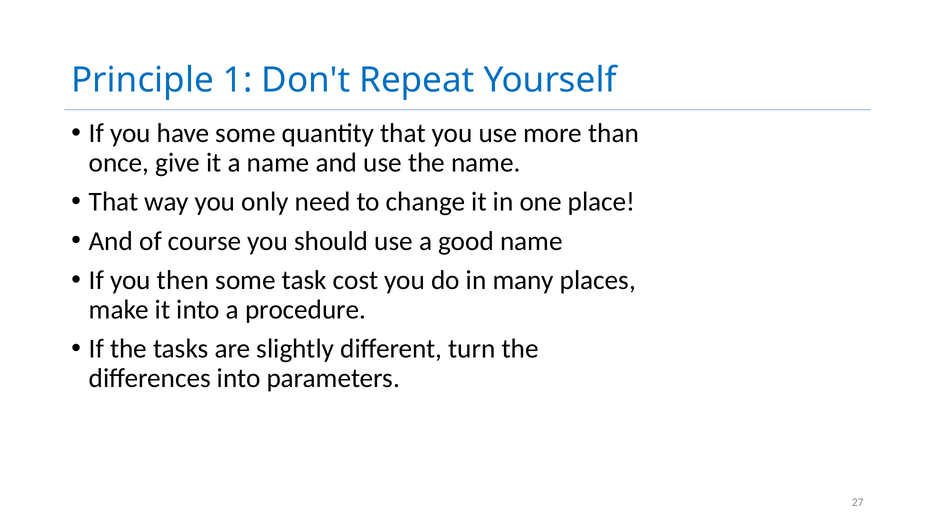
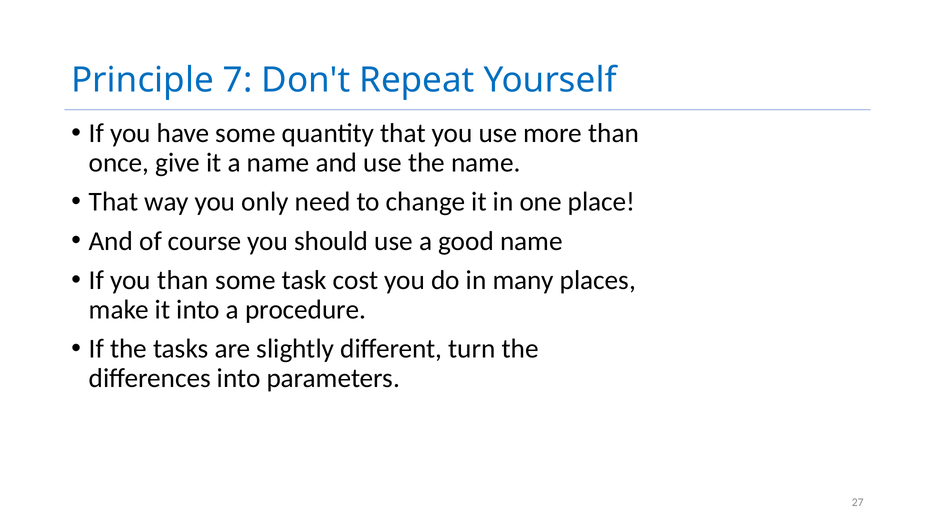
1: 1 -> 7 (238, 80)
you then: then -> than (183, 280)
